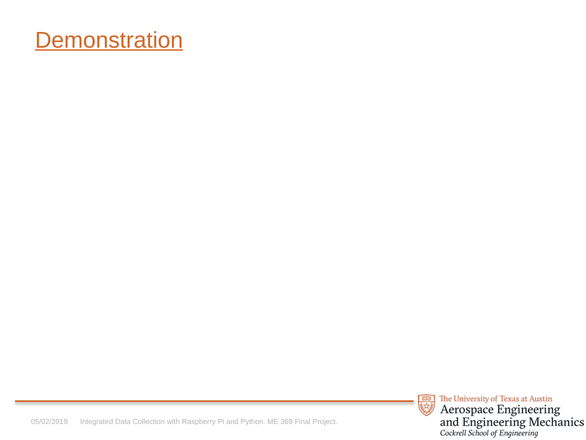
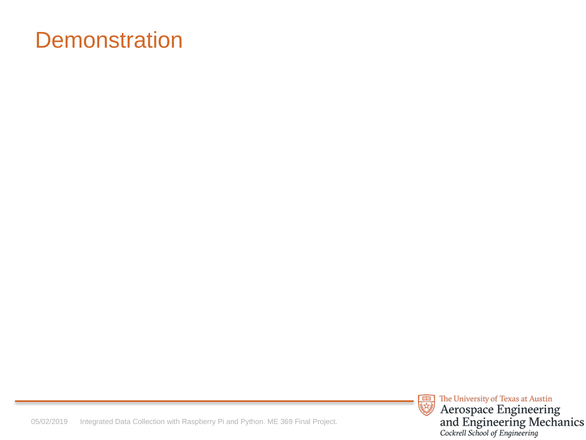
Demonstration underline: present -> none (109, 40)
